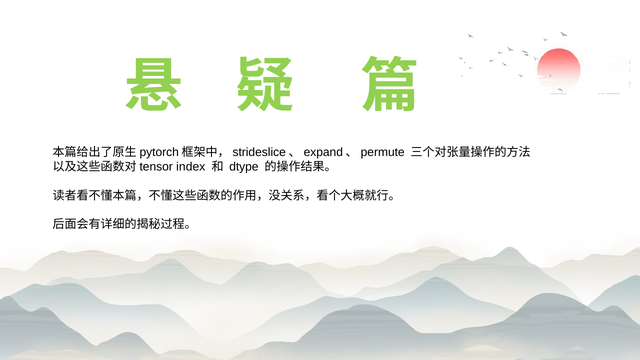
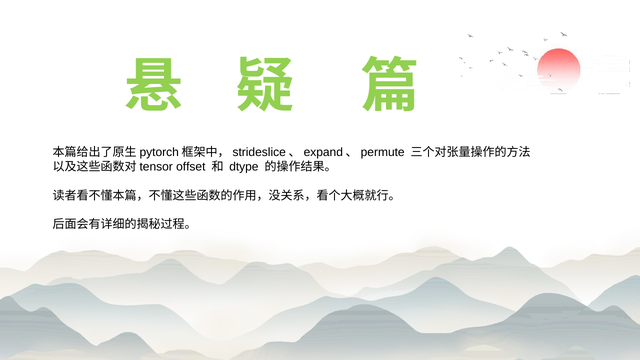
index: index -> offset (191, 167)
